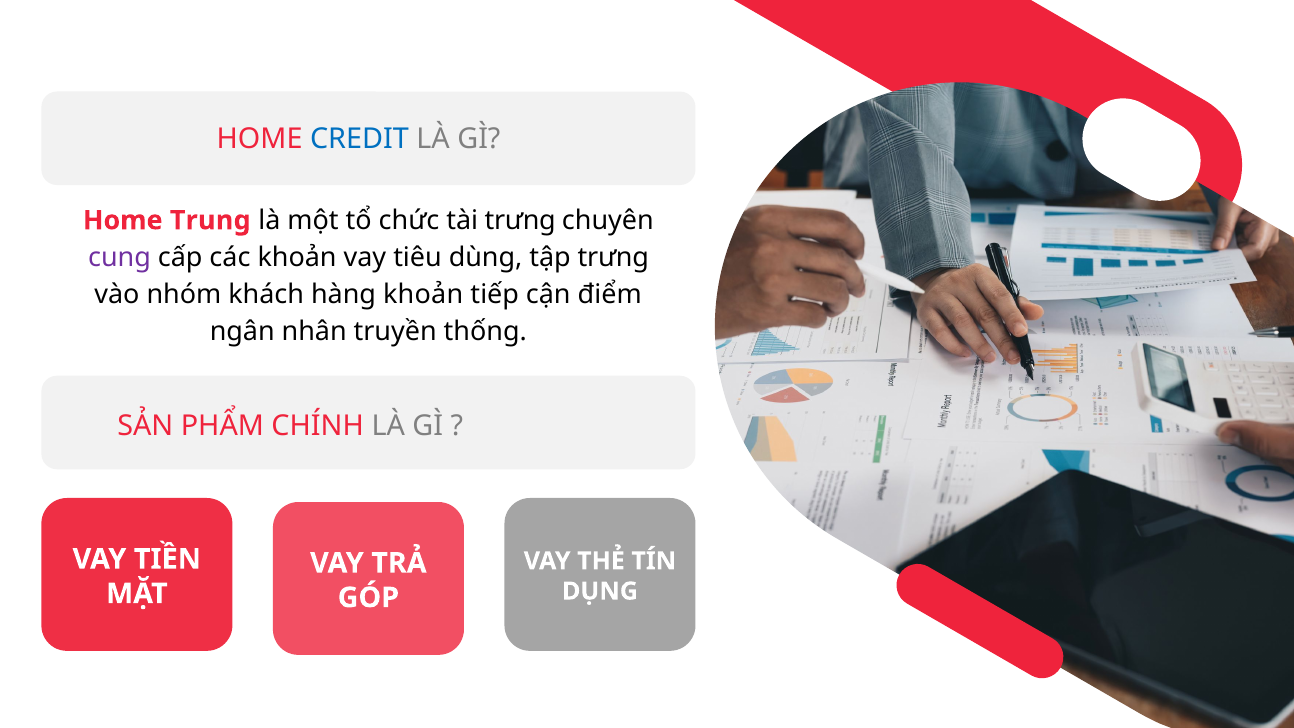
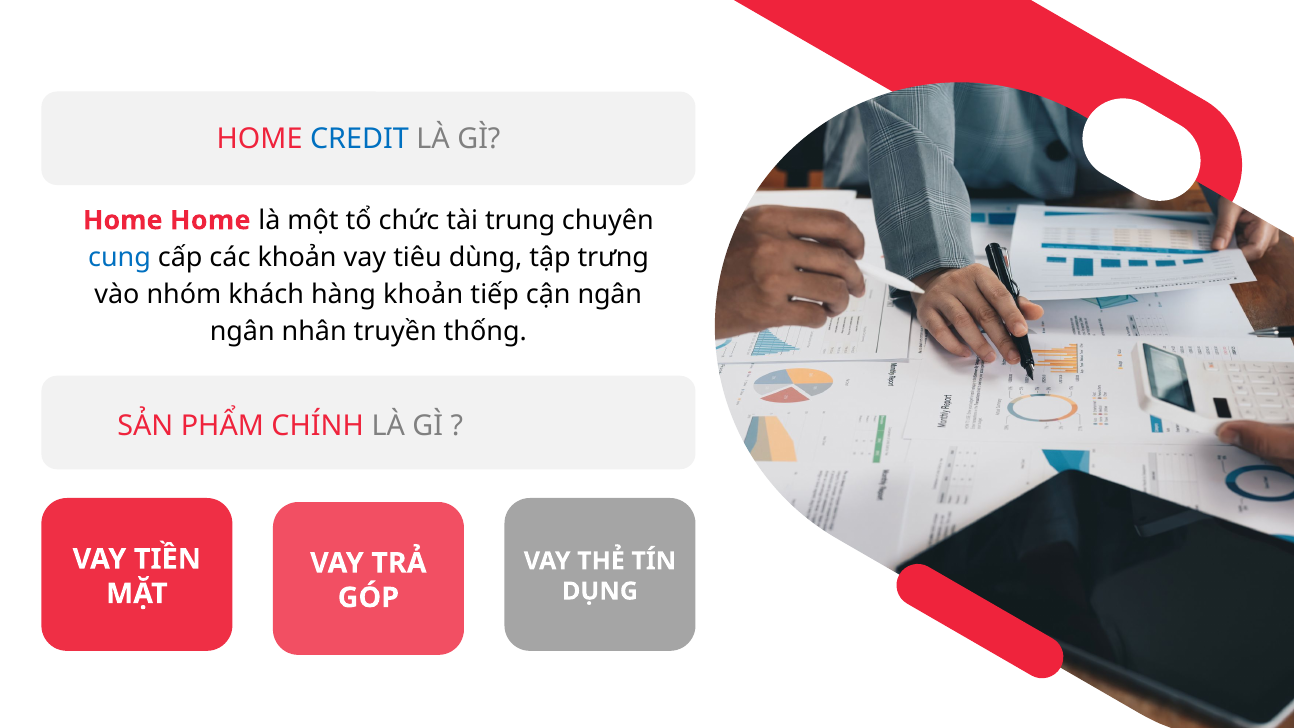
Home Trung: Trung -> Home (210, 220)
tài trưng: trưng -> trung (520, 220)
cung colour: purple -> blue (120, 258)
cận điểm: điểm -> ngân (610, 295)
